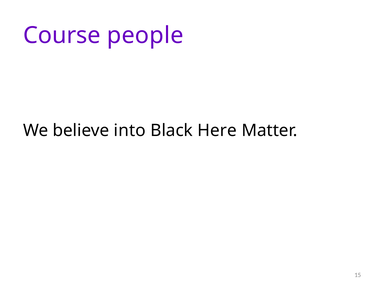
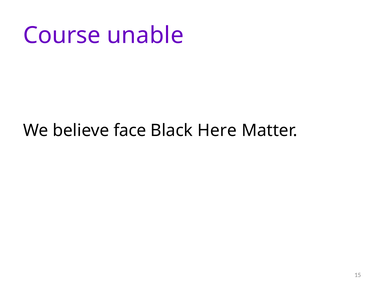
people: people -> unable (145, 35)
into: into -> face (130, 131)
